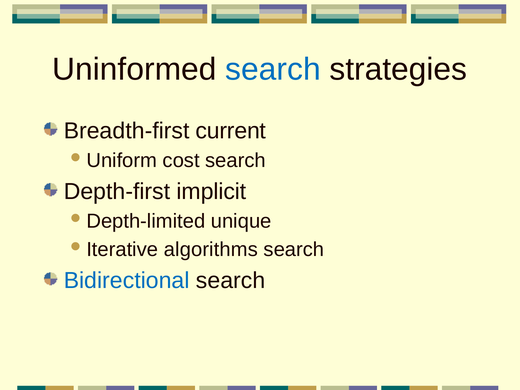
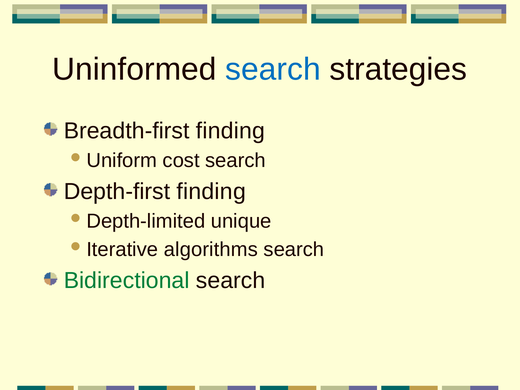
Breadth-first current: current -> finding (231, 131)
Depth-first implicit: implicit -> finding (211, 191)
Bidirectional colour: blue -> green (127, 280)
